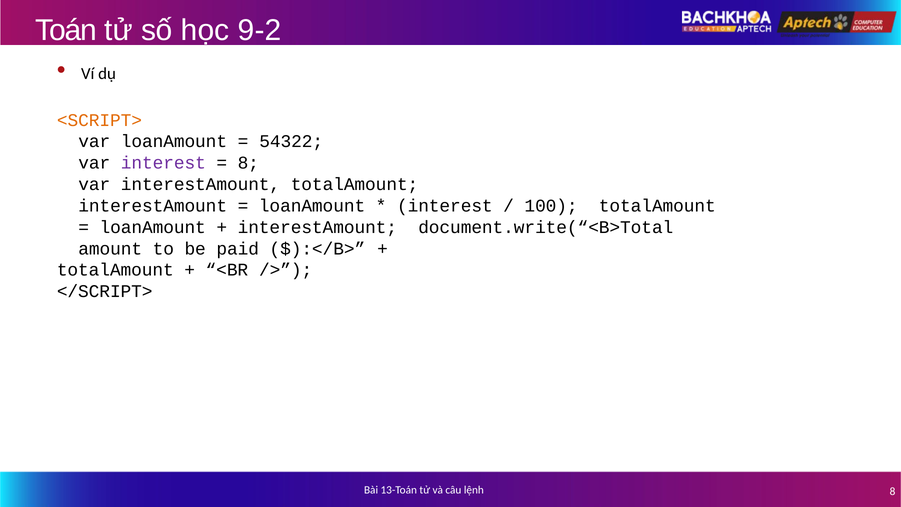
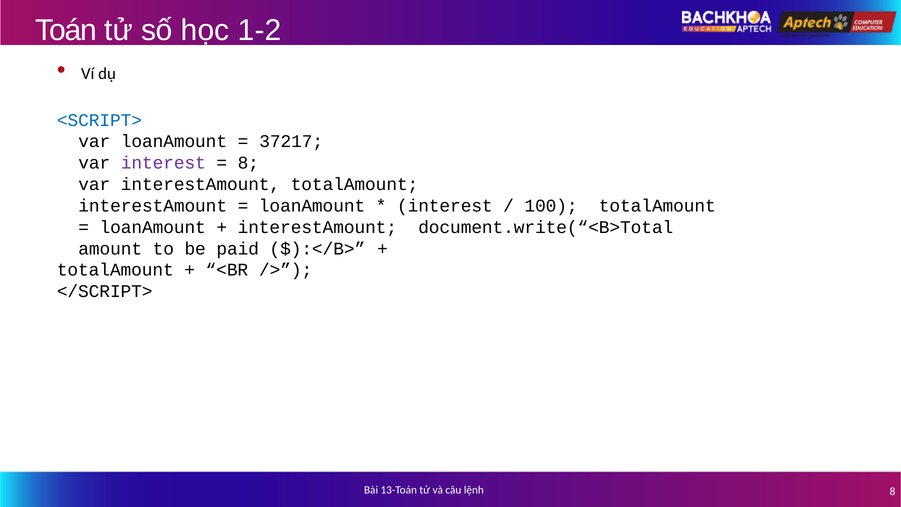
9-2: 9-2 -> 1-2 (260, 30)
<SCRIPT> colour: orange -> blue (99, 120)
54322: 54322 -> 37217 (291, 142)
